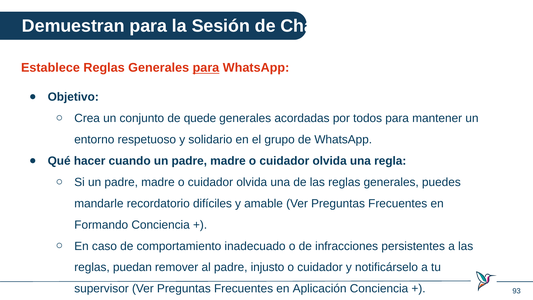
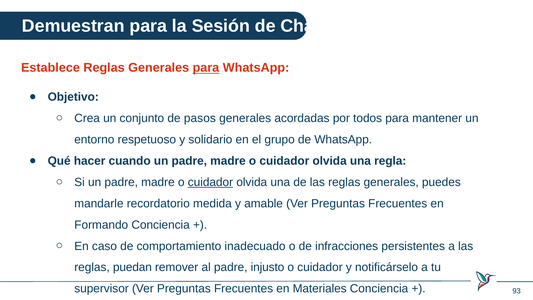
quede: quede -> pasos (200, 118)
cuidador underline: none -> present (210, 182)
difíciles: difíciles -> medida (212, 203)
Aplicación: Aplicación -> Materiales (320, 289)
